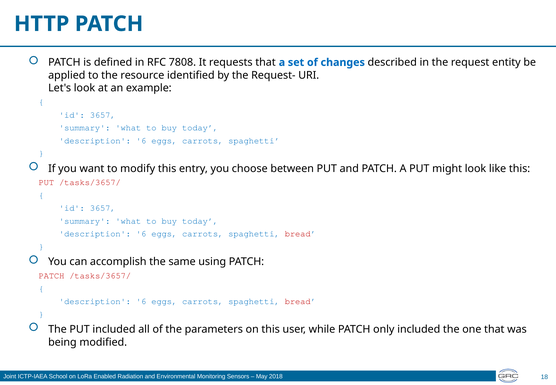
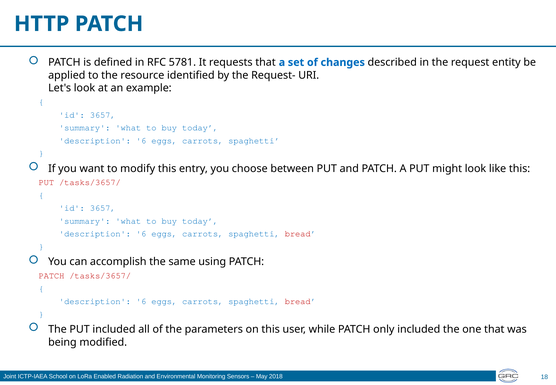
7808: 7808 -> 5781 (182, 62)
